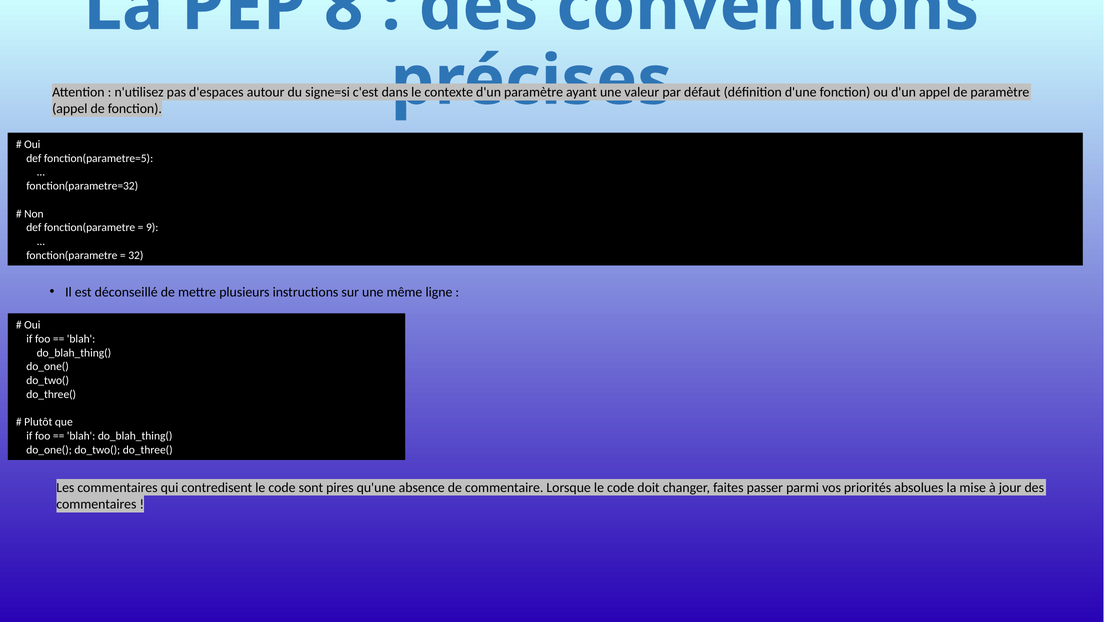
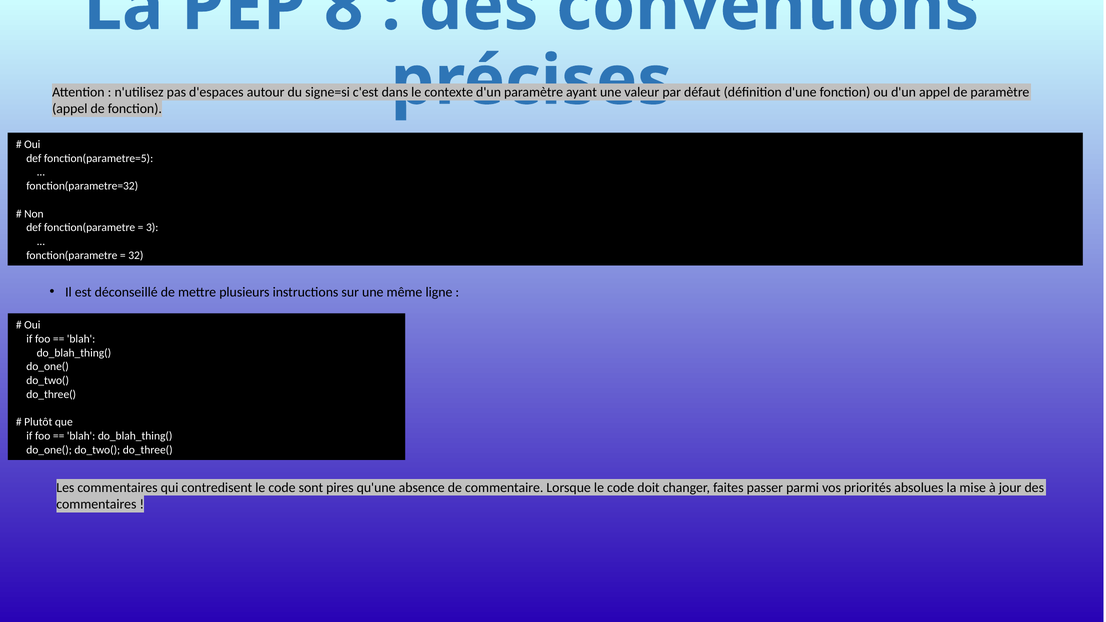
9: 9 -> 3 (152, 228)
